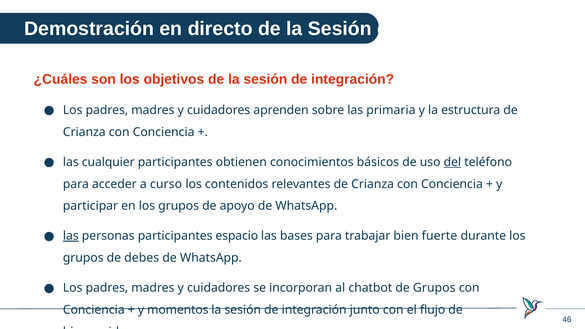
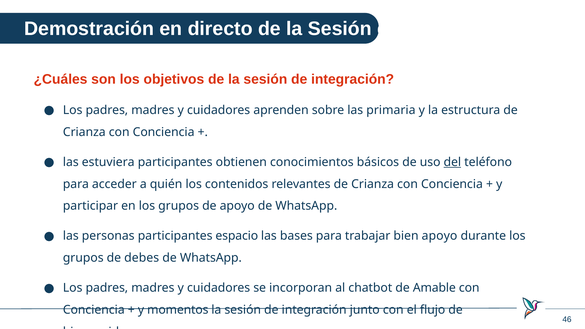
cualquier: cualquier -> estuviera (108, 162)
curso: curso -> quién (166, 184)
las underline: present -> none (71, 236)
bien fuerte: fuerte -> apoyo (440, 236)
de Grupos: Grupos -> Amable (434, 288)
